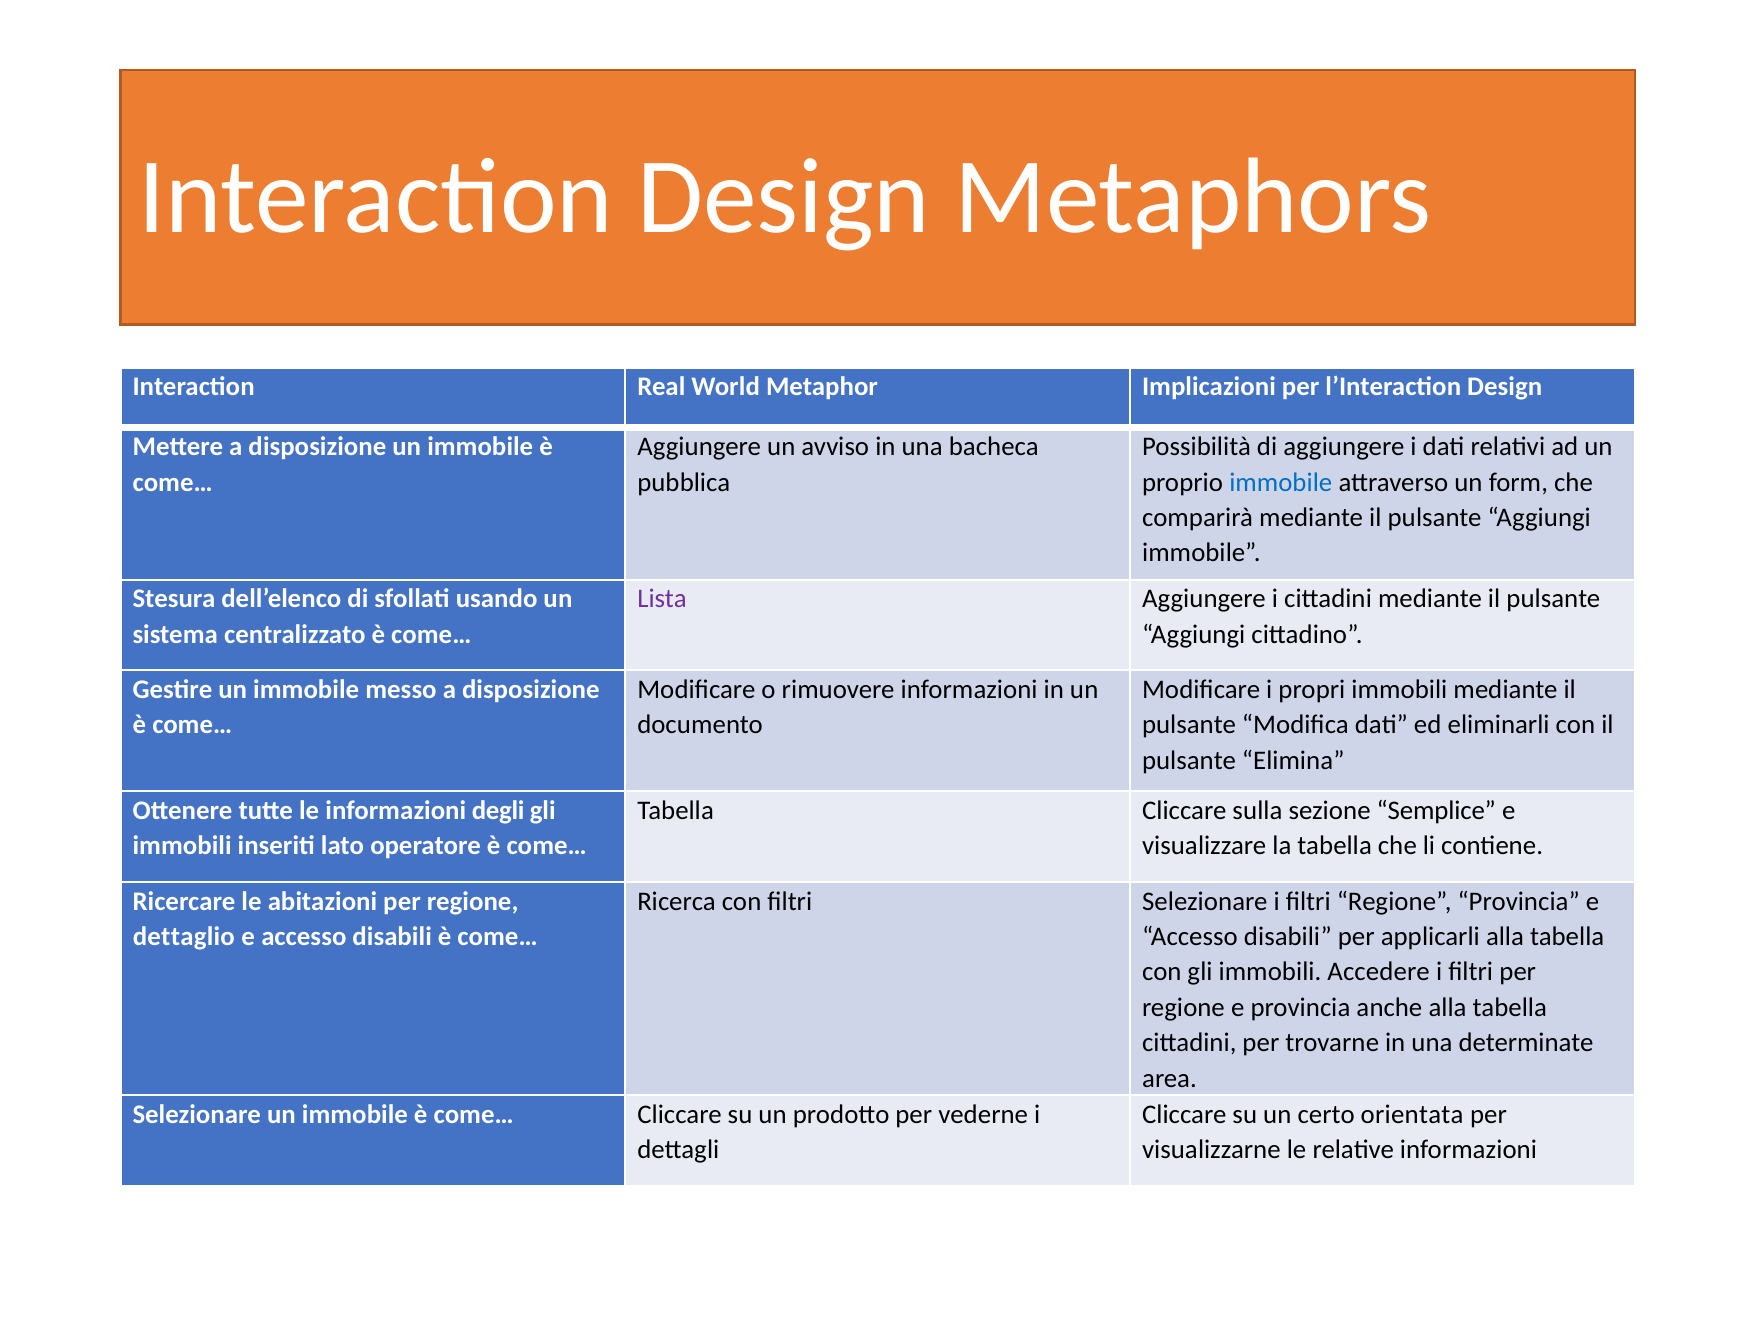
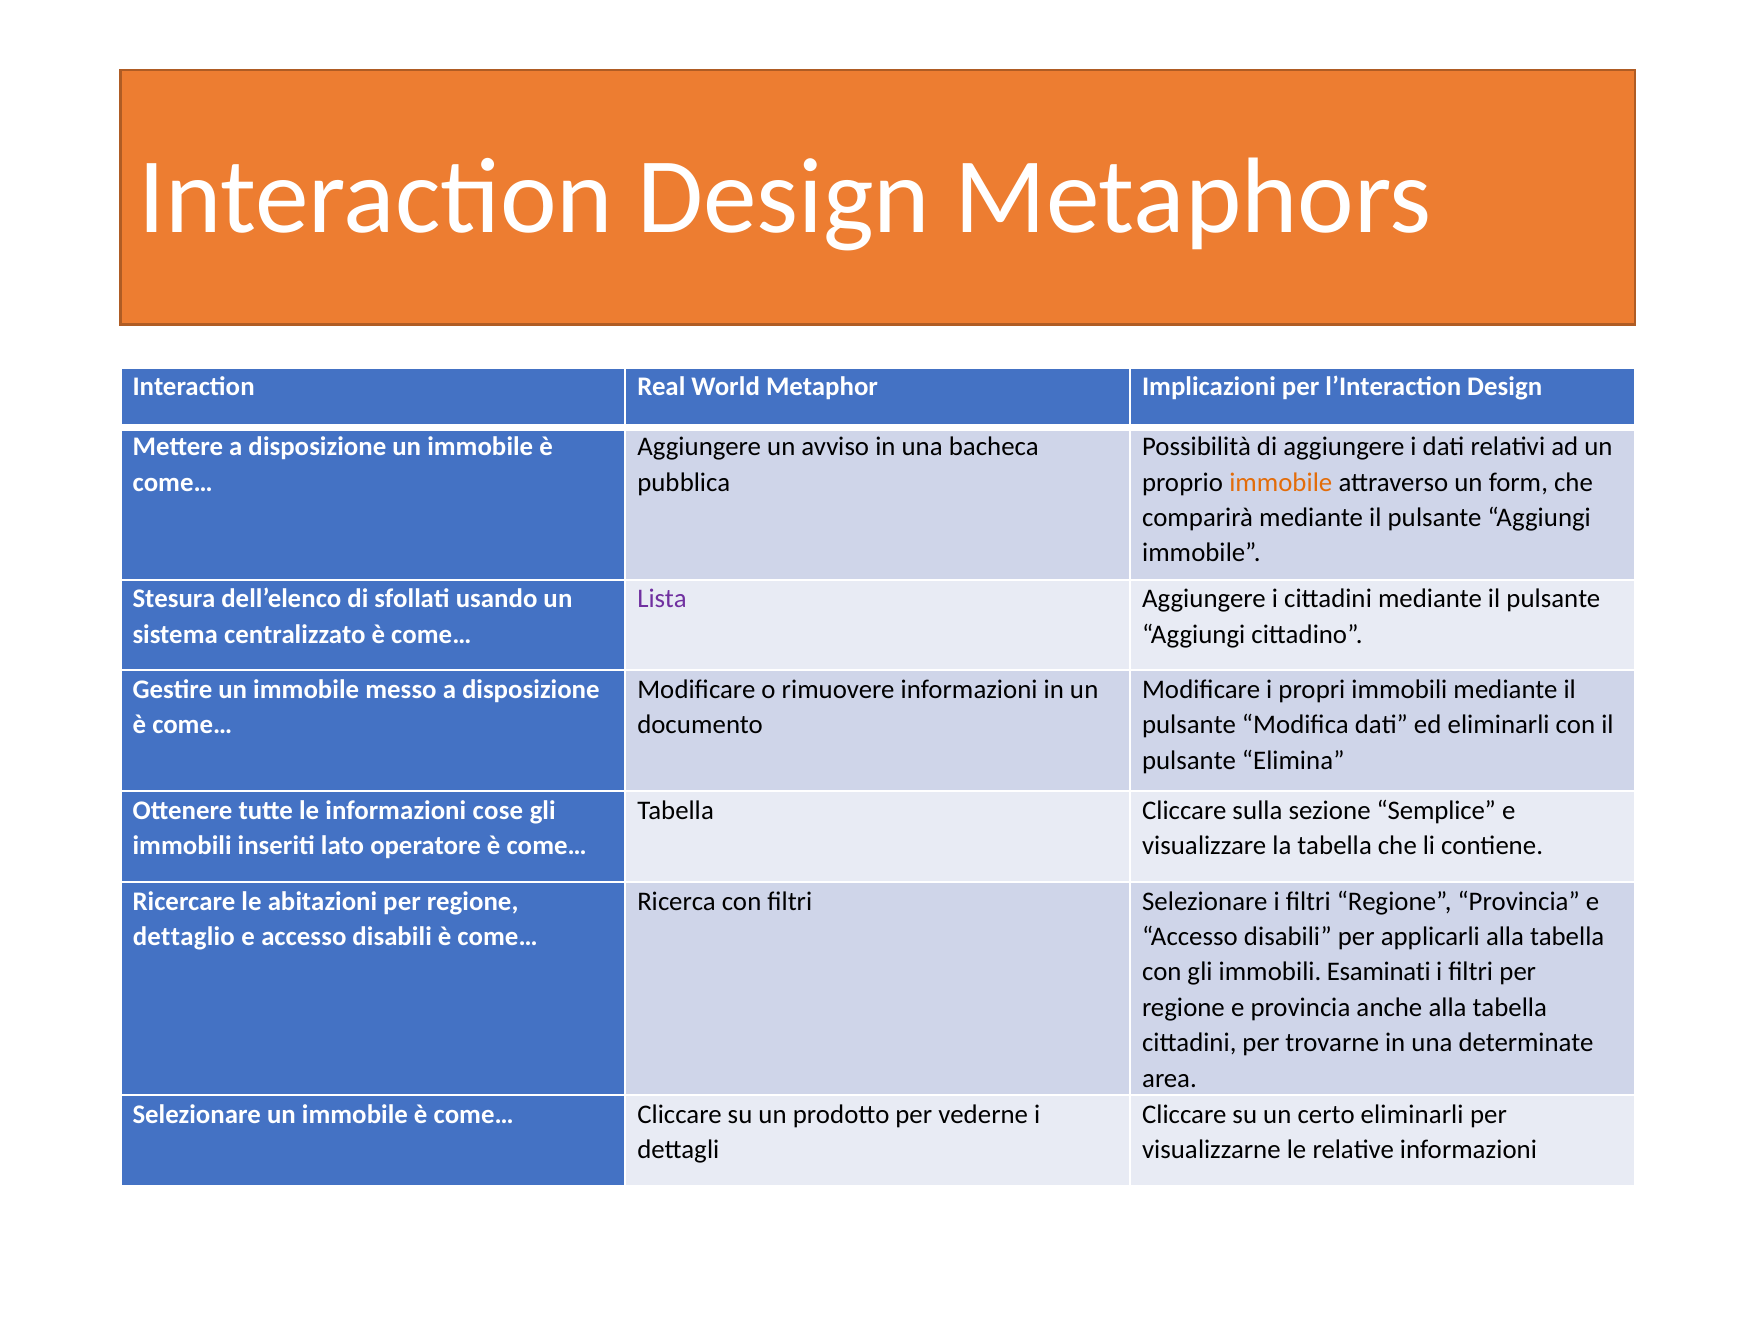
immobile colour: blue -> orange (1281, 482)
degli: degli -> cose (498, 811)
Accedere: Accedere -> Esaminati (1379, 972)
certo orientata: orientata -> eliminarli (1412, 1115)
